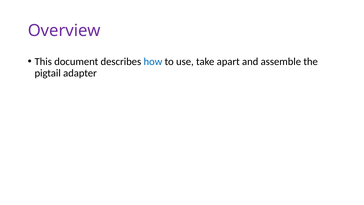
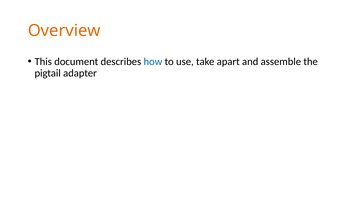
Overview colour: purple -> orange (64, 31)
